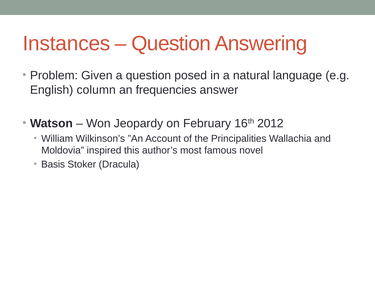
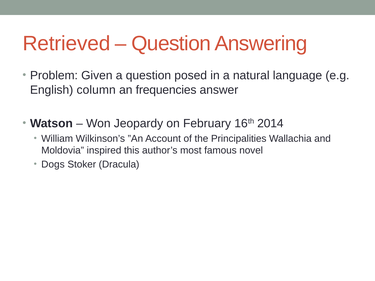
Instances: Instances -> Retrieved (66, 44)
2012: 2012 -> 2014 (270, 124)
Basis: Basis -> Dogs (53, 164)
